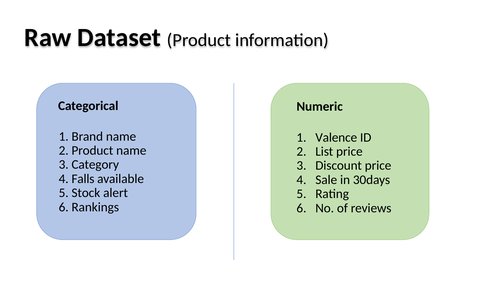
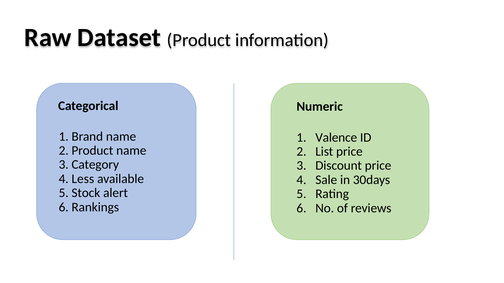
Falls: Falls -> Less (83, 179)
